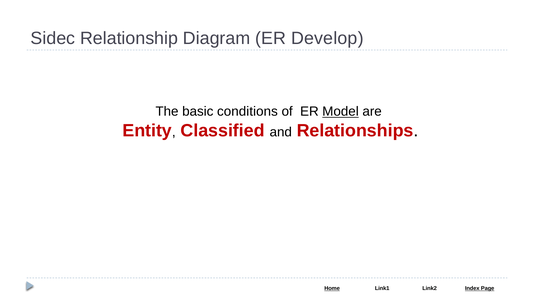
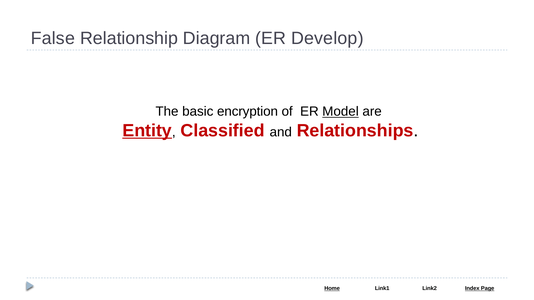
Sidec: Sidec -> False (53, 38)
conditions: conditions -> encryption (248, 112)
Entity underline: none -> present (147, 131)
